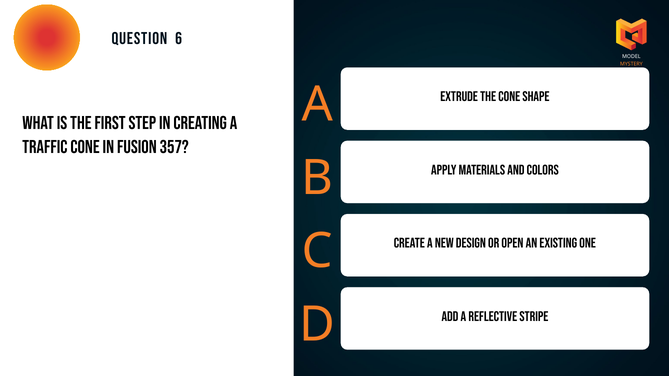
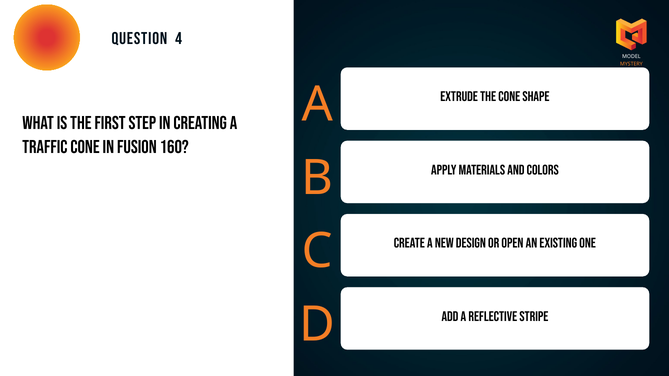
6: 6 -> 4 (179, 39)
357: 357 -> 160 (174, 147)
